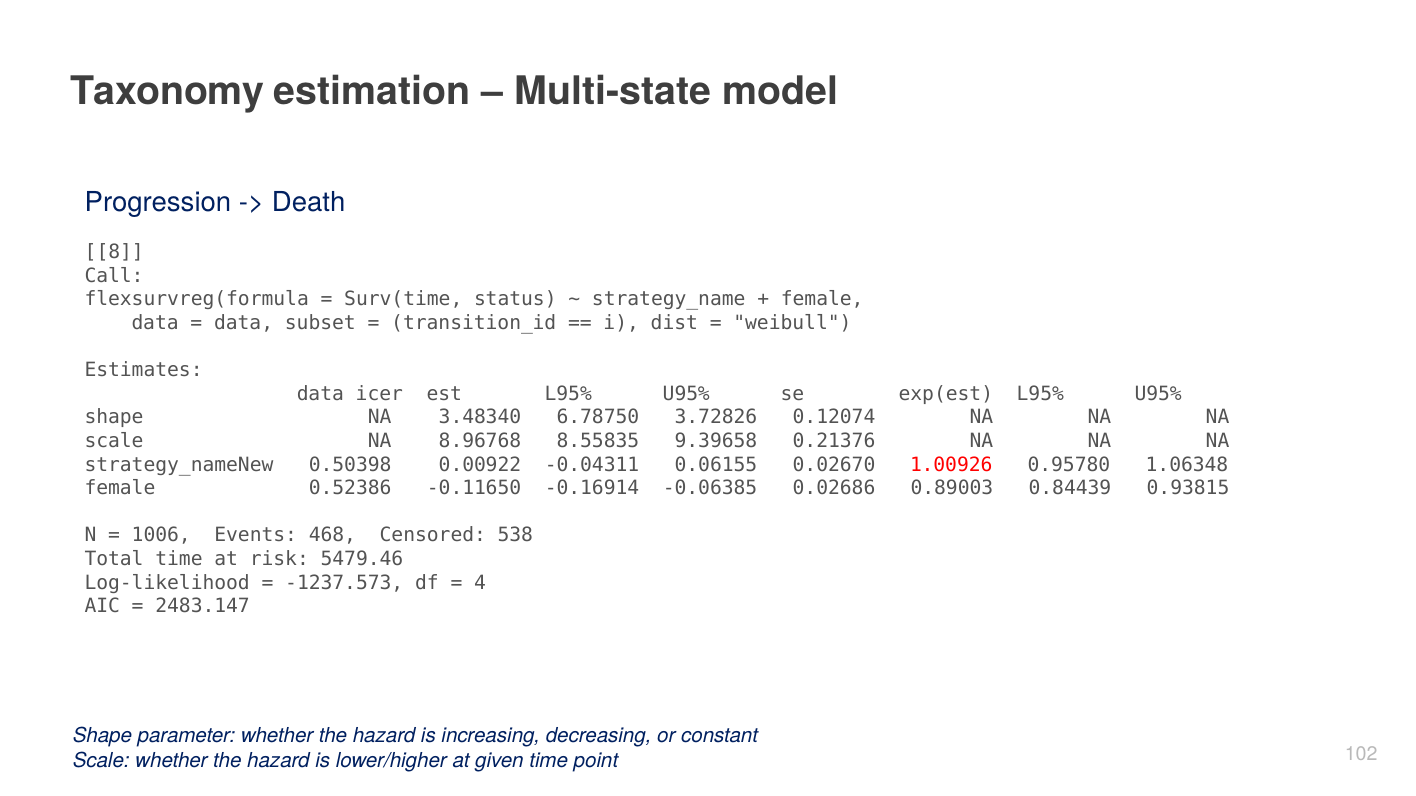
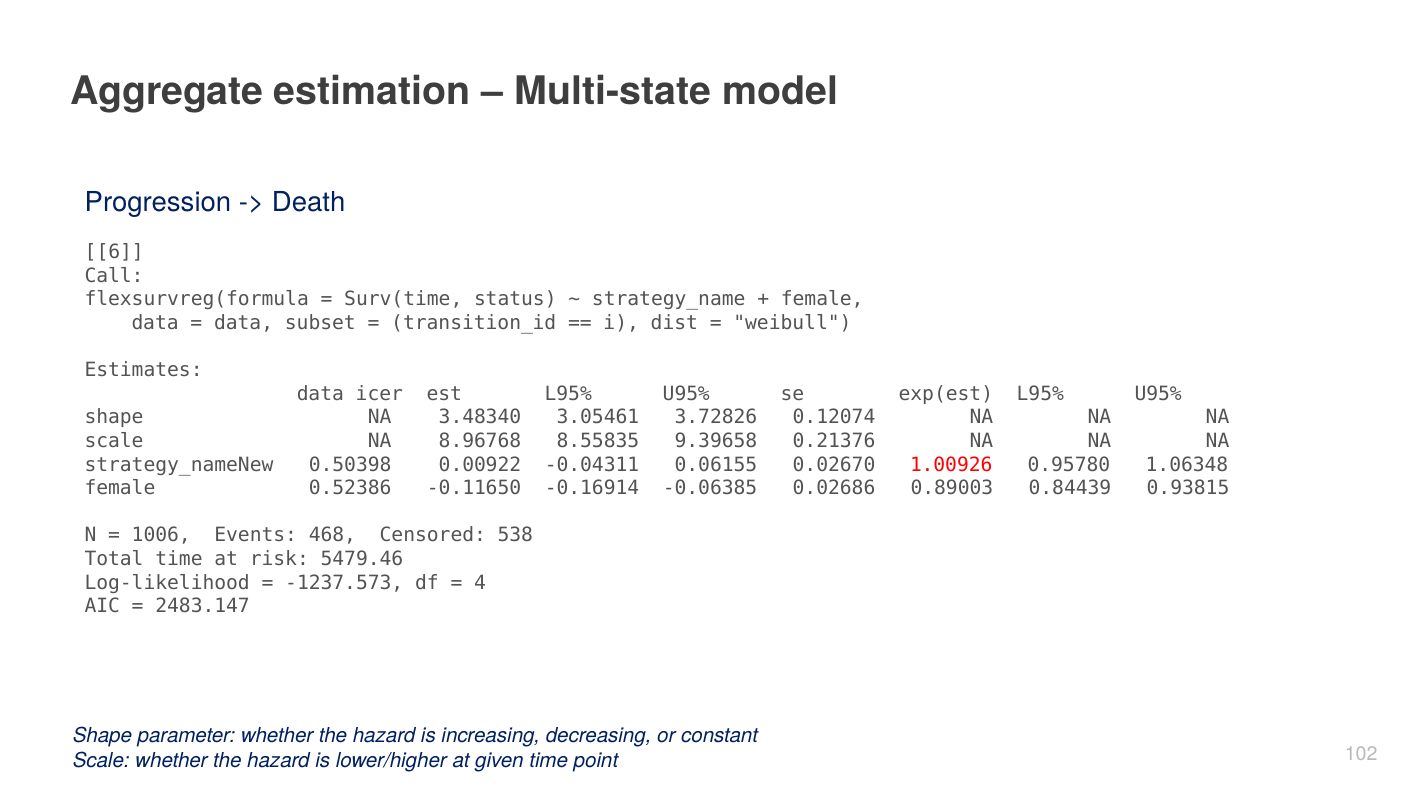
Taxonomy: Taxonomy -> Aggregate (167, 91)
8: 8 -> 6 (114, 252)
6.78750: 6.78750 -> 3.05461 (598, 418)
